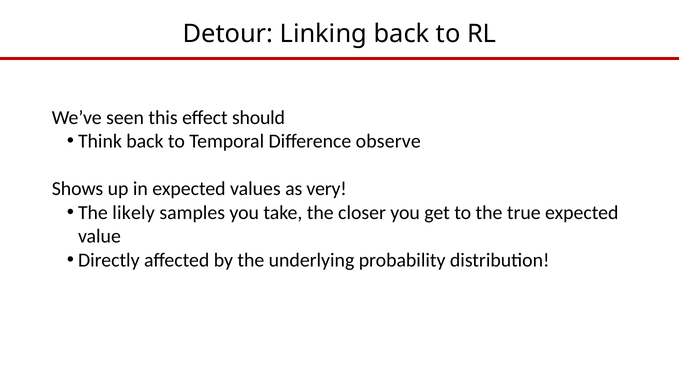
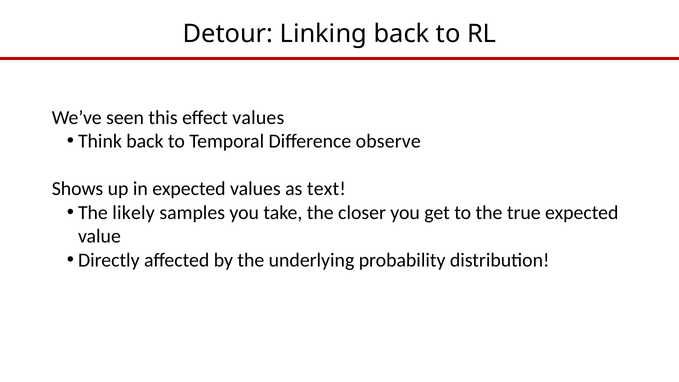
effect should: should -> values (258, 117)
very: very -> text (326, 189)
